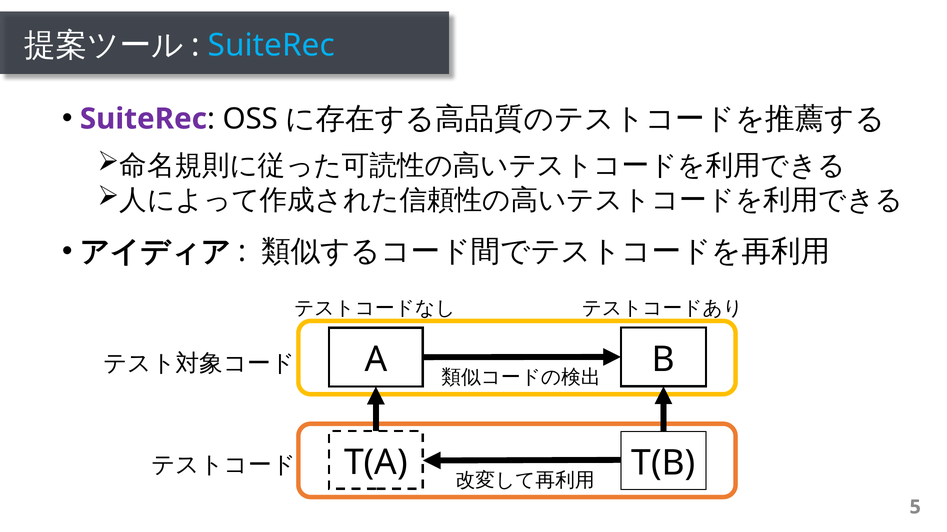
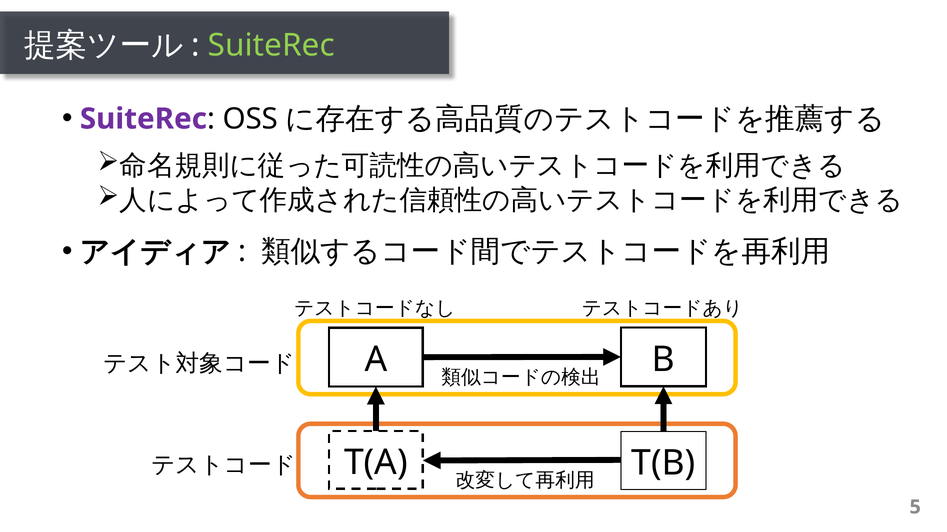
SuiteRec colour: light blue -> light green (271, 45)
